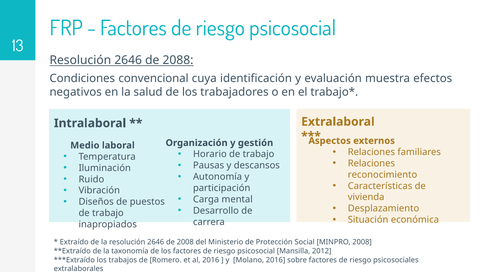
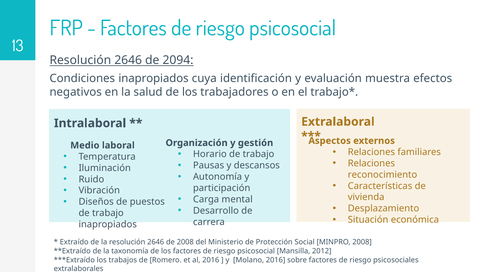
2088: 2088 -> 2094 (178, 60)
Condiciones convencional: convencional -> inapropiados (154, 78)
